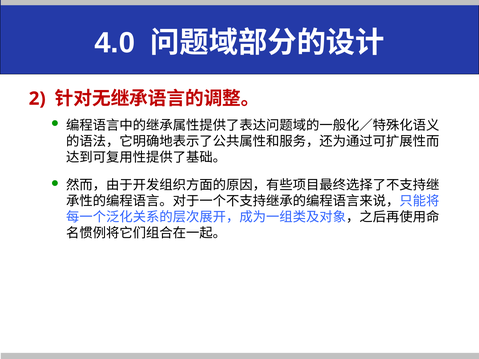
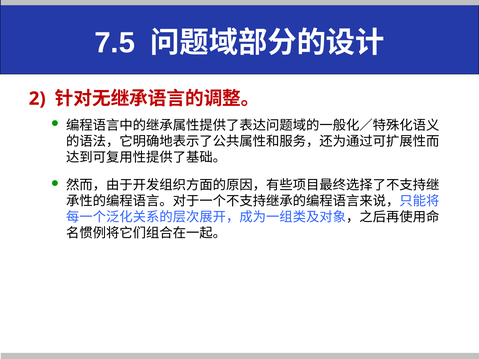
4.0: 4.0 -> 7.5 (115, 43)
